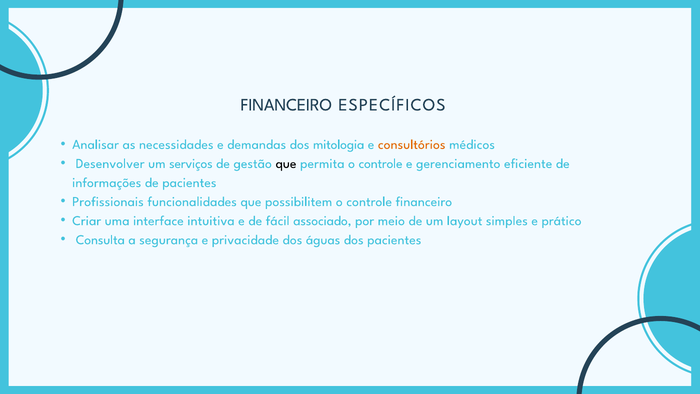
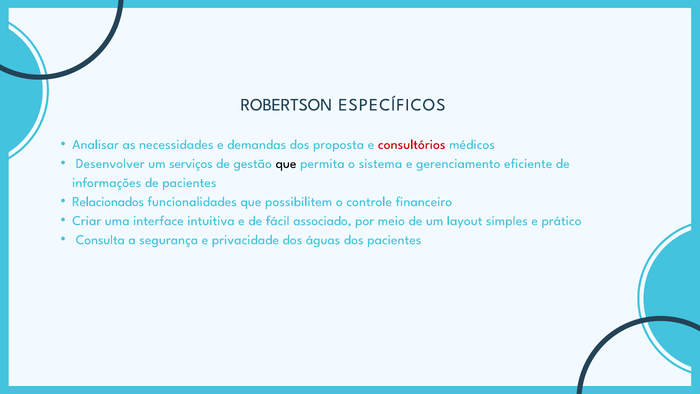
FINANCEIRO: FINANCEIRO -> ROBERTSON (286, 105)
mitologia: mitologia -> proposta (339, 144)
consultórios colour: orange -> red (412, 144)
permita o controle: controle -> sistema (380, 163)
Profissionais: Profissionais -> Relacionados (108, 201)
